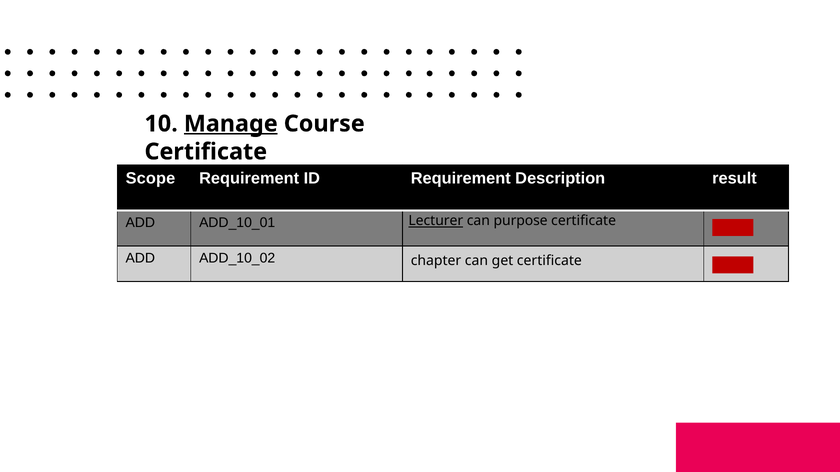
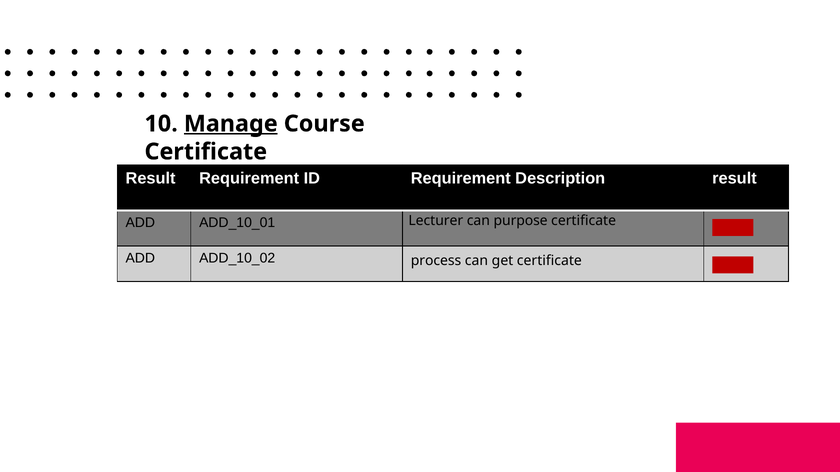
Scope: Scope -> Result (151, 179)
Lecturer underline: present -> none (436, 221)
chapter: chapter -> process (436, 261)
